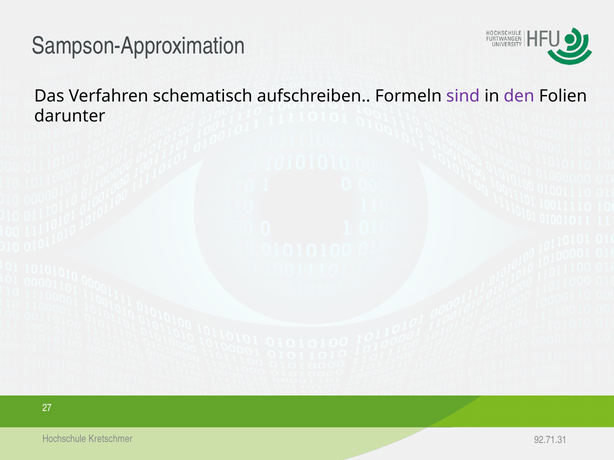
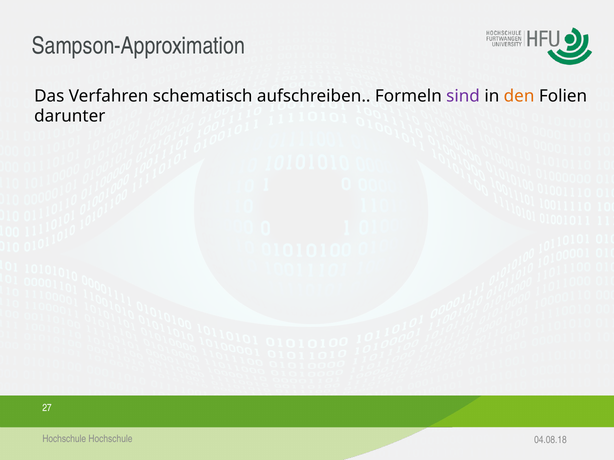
den colour: purple -> orange (519, 96)
Hochschule Kretschmer: Kretschmer -> Hochschule (110, 439)
92.71.31: 92.71.31 -> 04.08.18 (550, 440)
